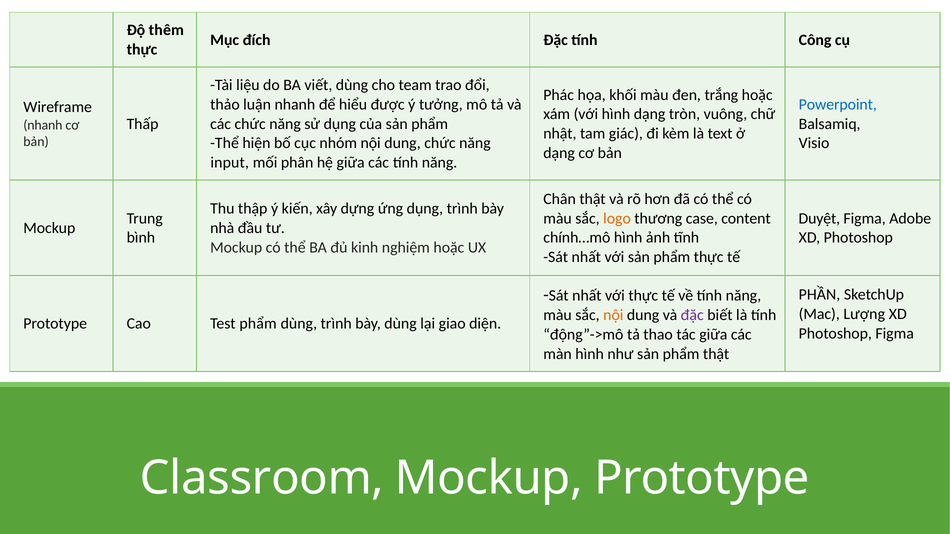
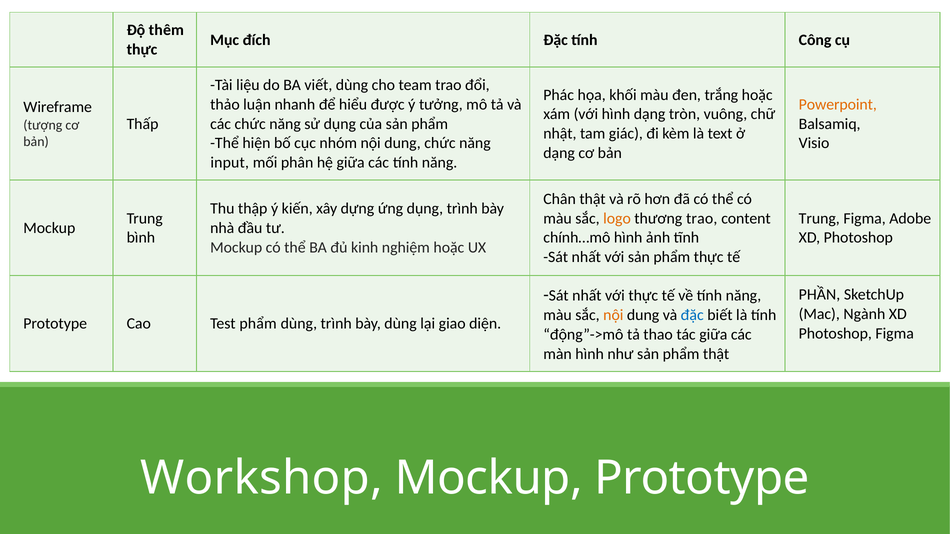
Powerpoint colour: blue -> orange (838, 105)
nhanh: nhanh -> tượng (43, 125)
thương case: case -> trao (702, 218)
Duyệt: Duyệt -> Trung (819, 218)
Lượng: Lượng -> Ngành (864, 314)
đặc colour: purple -> blue (692, 315)
Classroom: Classroom -> Workshop (262, 478)
